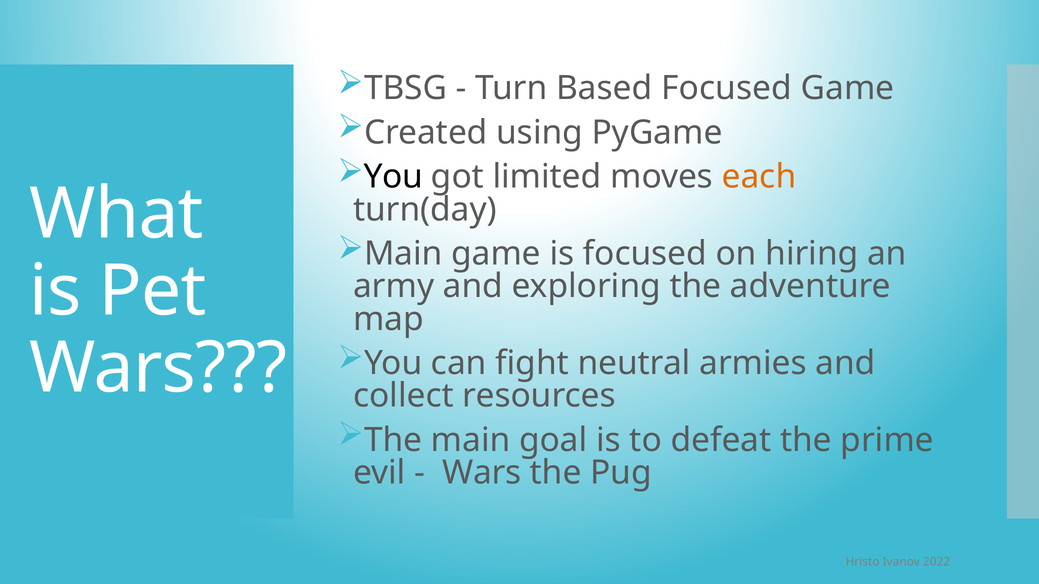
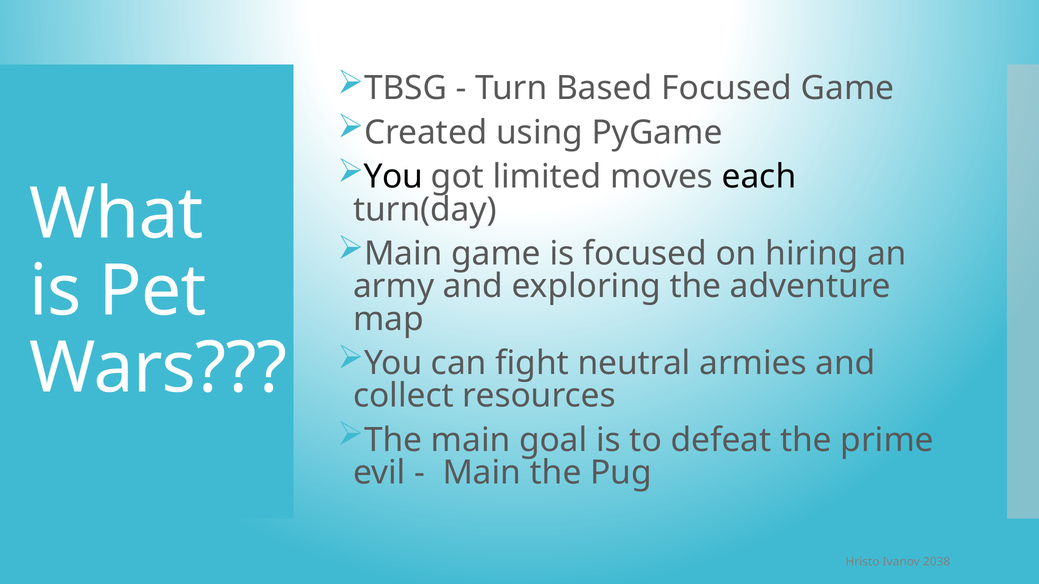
each colour: orange -> black (759, 177)
Wars: Wars -> Main (482, 473)
2022: 2022 -> 2038 (937, 562)
